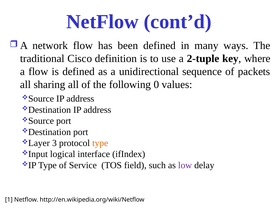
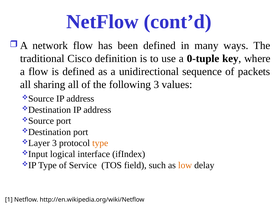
2-tuple: 2-tuple -> 0-tuple (203, 59)
following 0: 0 -> 3 (156, 85)
low colour: purple -> orange (185, 166)
